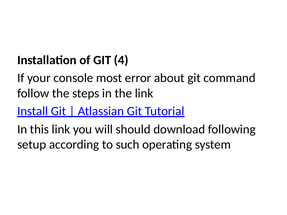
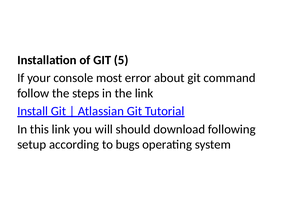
4: 4 -> 5 (121, 60)
such: such -> bugs (128, 145)
